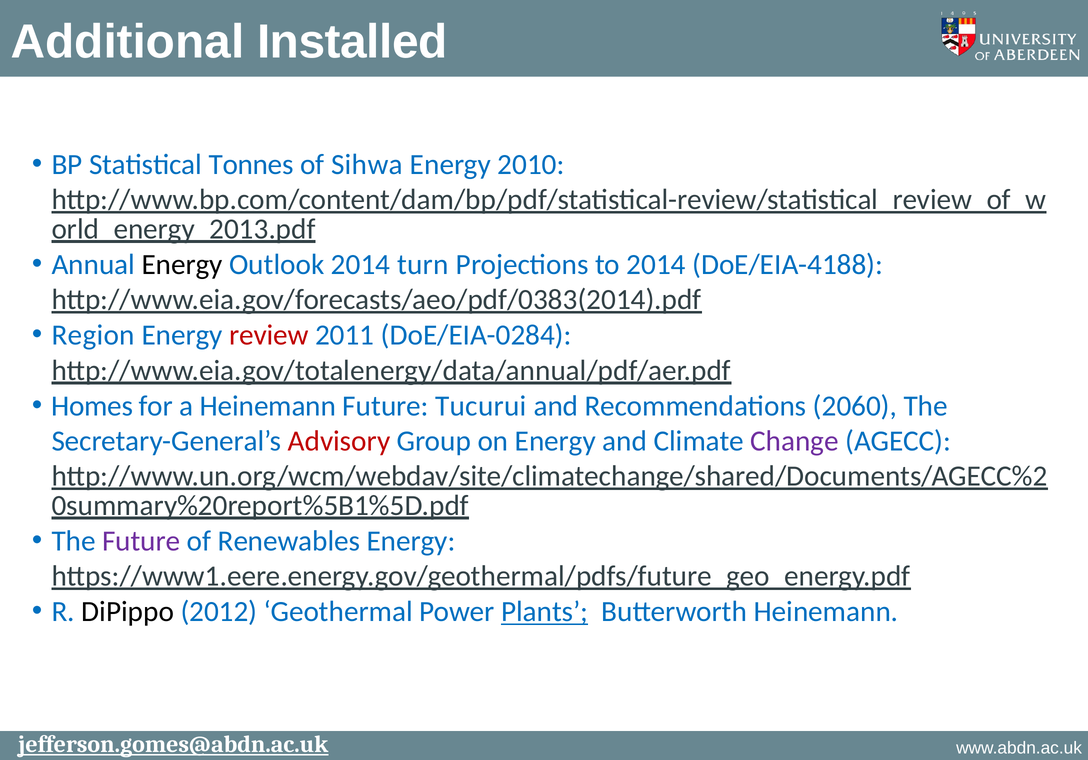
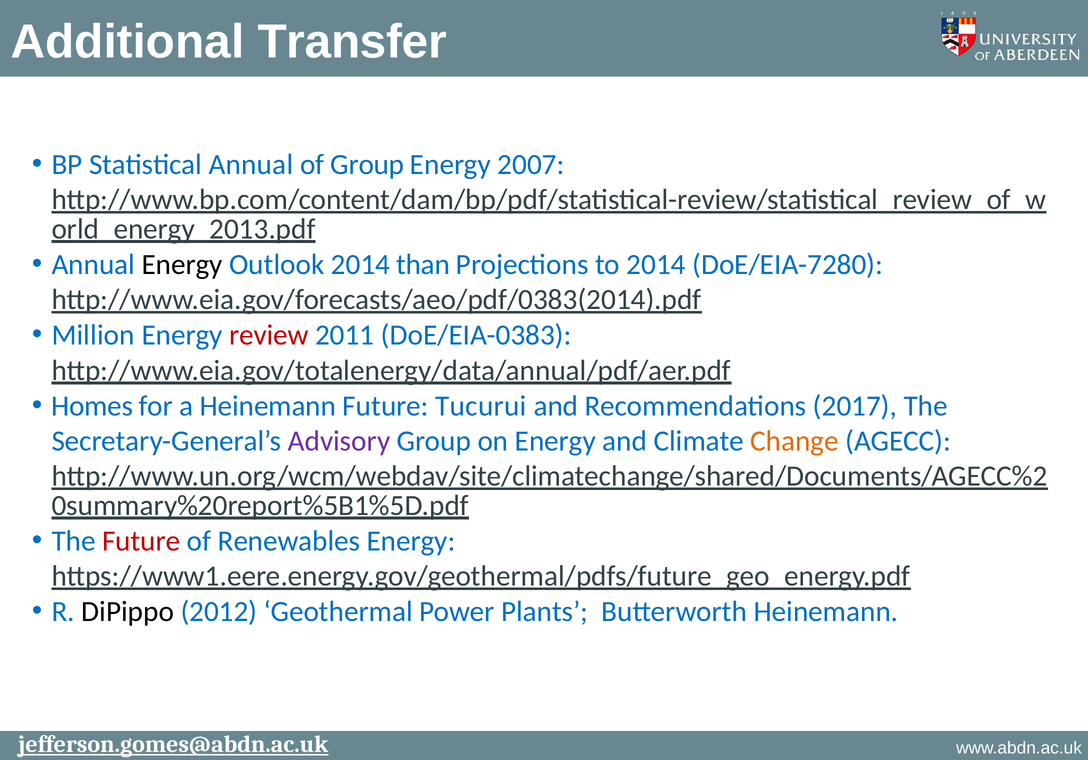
Installed: Installed -> Transfer (352, 42)
Statistical Tonnes: Tonnes -> Annual (251, 165)
of Sihwa: Sihwa -> Group (367, 165)
2010: 2010 -> 2007 (531, 165)
turn: turn -> than (423, 265)
DoE/EIA-4188: DoE/EIA-4188 -> DoE/EIA-7280 (788, 265)
Region: Region -> Million (93, 335)
DoE/EIA-0284: DoE/EIA-0284 -> DoE/EIA-0383 (476, 335)
2060: 2060 -> 2017 (855, 406)
Advisory colour: red -> purple (339, 441)
Change colour: purple -> orange (794, 441)
Future colour: purple -> red (141, 541)
Plants underline: present -> none (545, 612)
